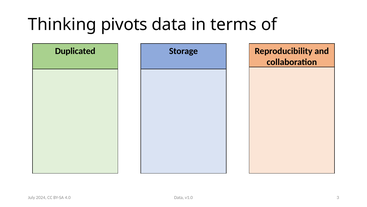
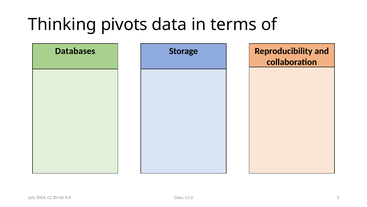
Duplicated: Duplicated -> Databases (75, 51)
